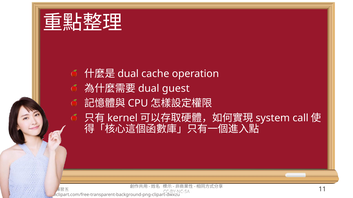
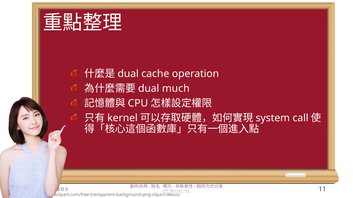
guest: guest -> much (176, 89)
